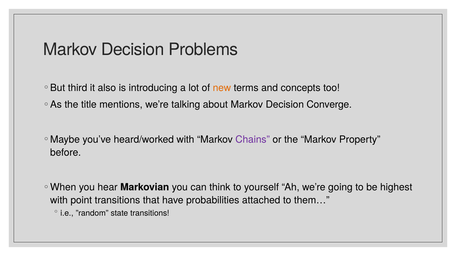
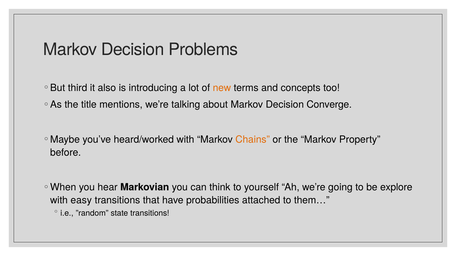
Chains colour: purple -> orange (253, 140)
highest: highest -> explore (396, 188)
point: point -> easy (81, 201)
